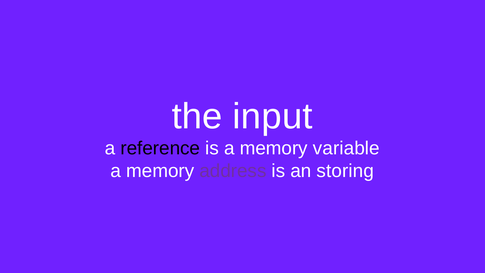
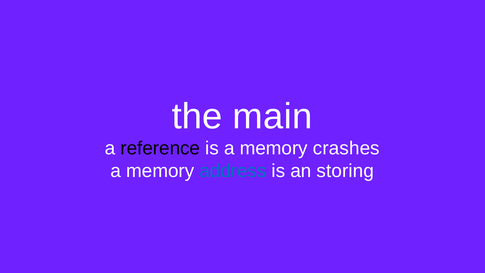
input: input -> main (273, 116)
variable: variable -> crashes (346, 148)
address colour: purple -> blue (233, 171)
